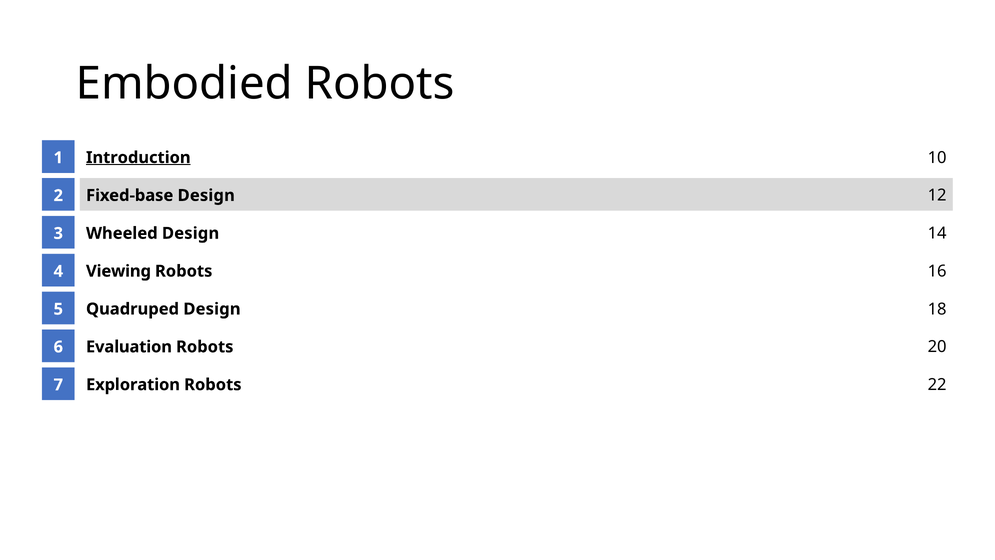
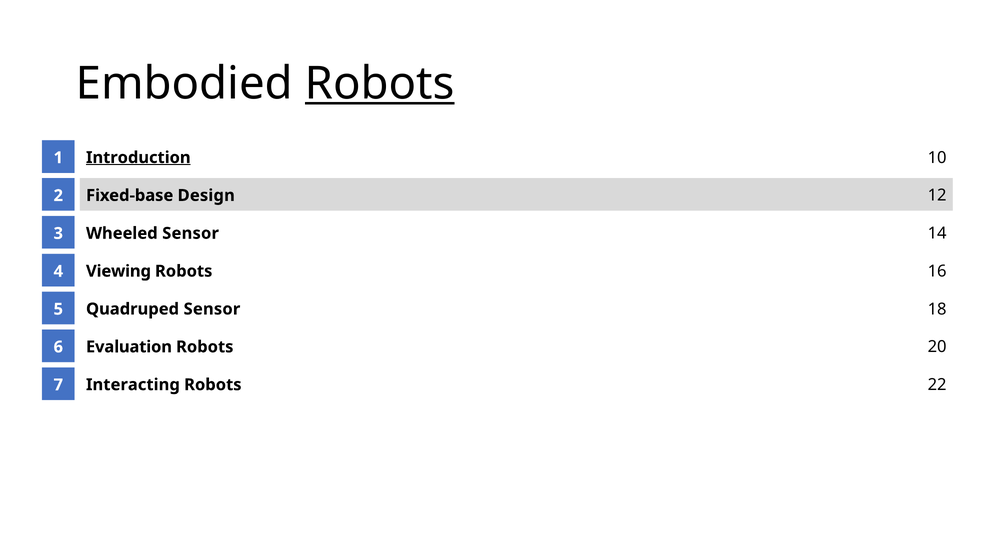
Robots underline: none -> present (380, 84)
Wheeled Design: Design -> Sensor (191, 233)
Quadruped Design: Design -> Sensor (212, 309)
Exploration: Exploration -> Interacting (133, 385)
